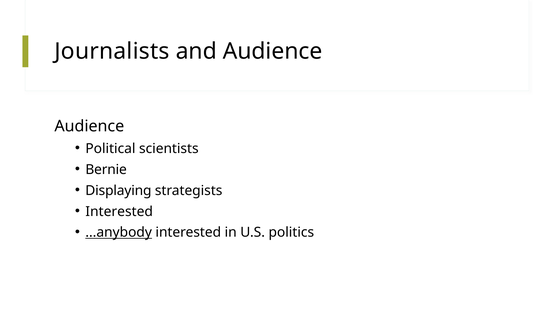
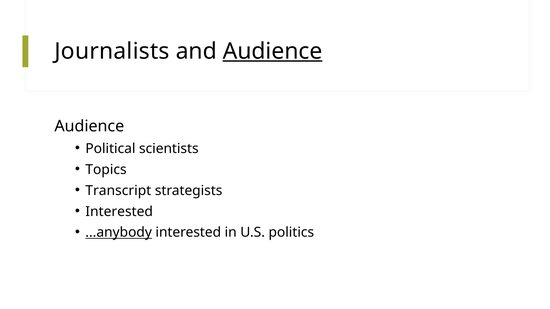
Audience underline: none -> present (273, 51)
Bernie: Bernie -> Topics (106, 170)
Displaying: Displaying -> Transcript (118, 191)
